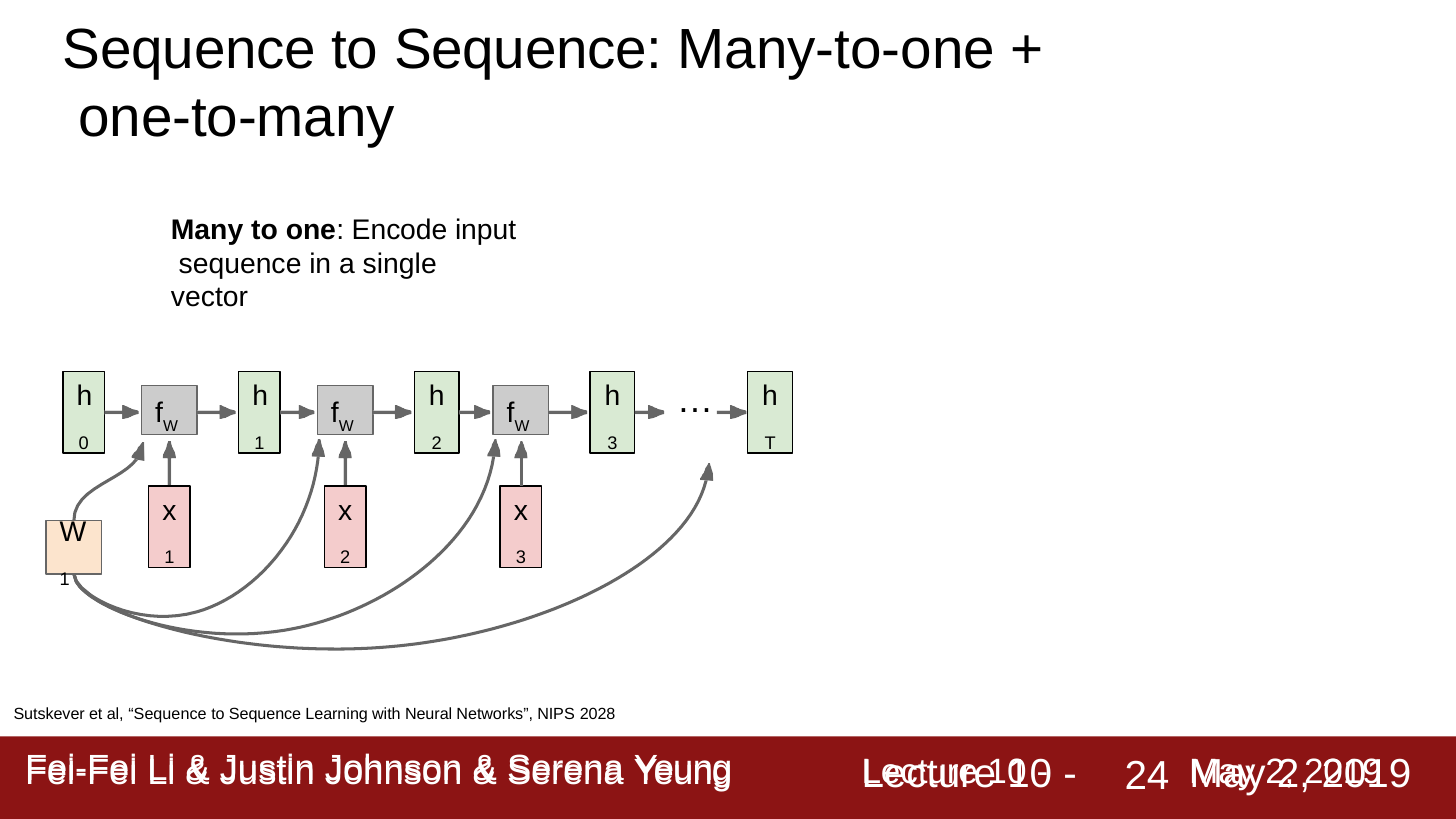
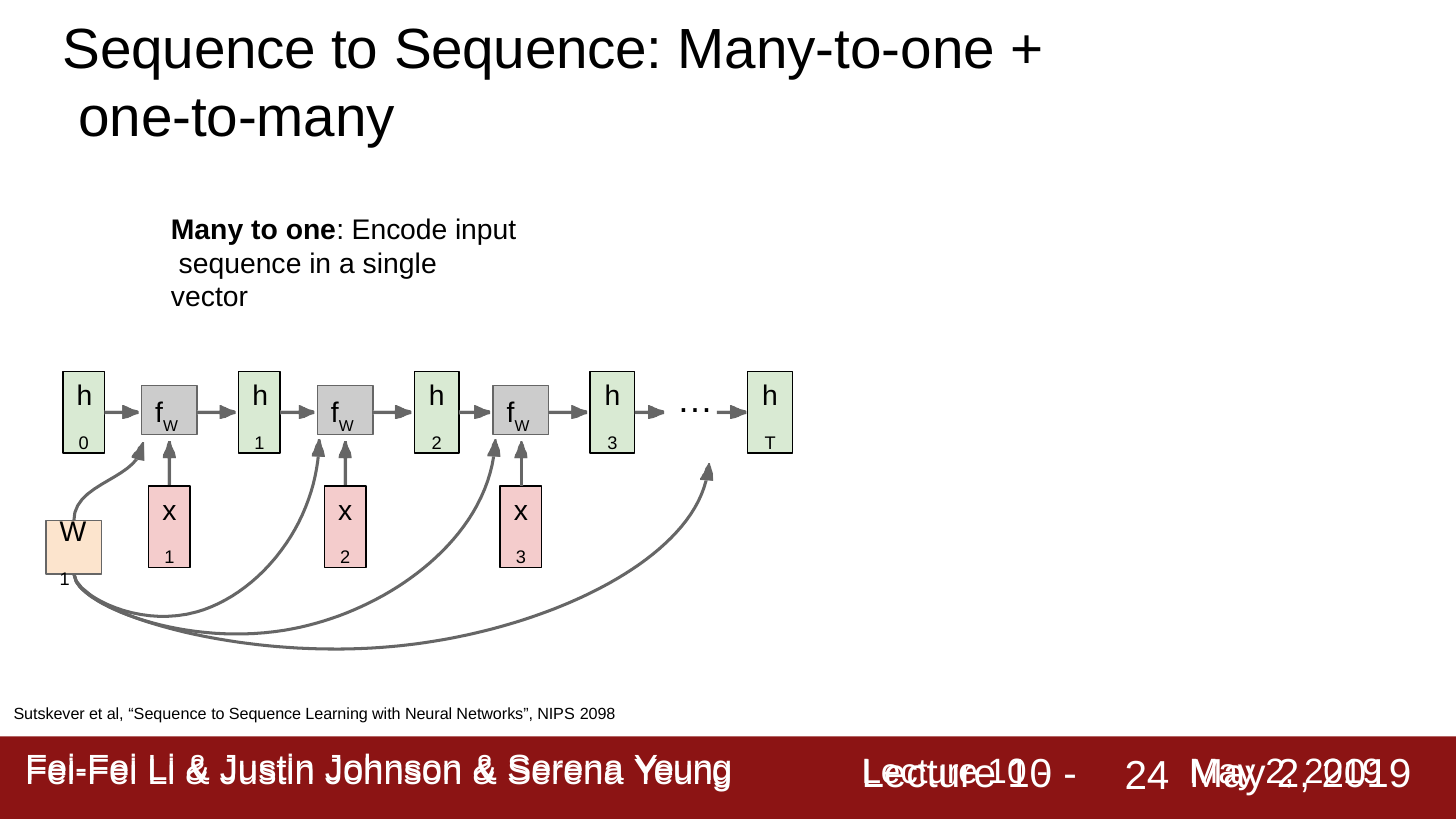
2028: 2028 -> 2098 (598, 715)
